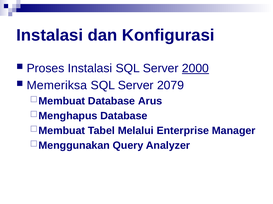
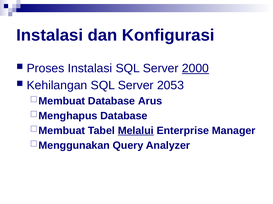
Memeriksa: Memeriksa -> Kehilangan (57, 86)
2079: 2079 -> 2053 (171, 86)
Melalui underline: none -> present (136, 131)
